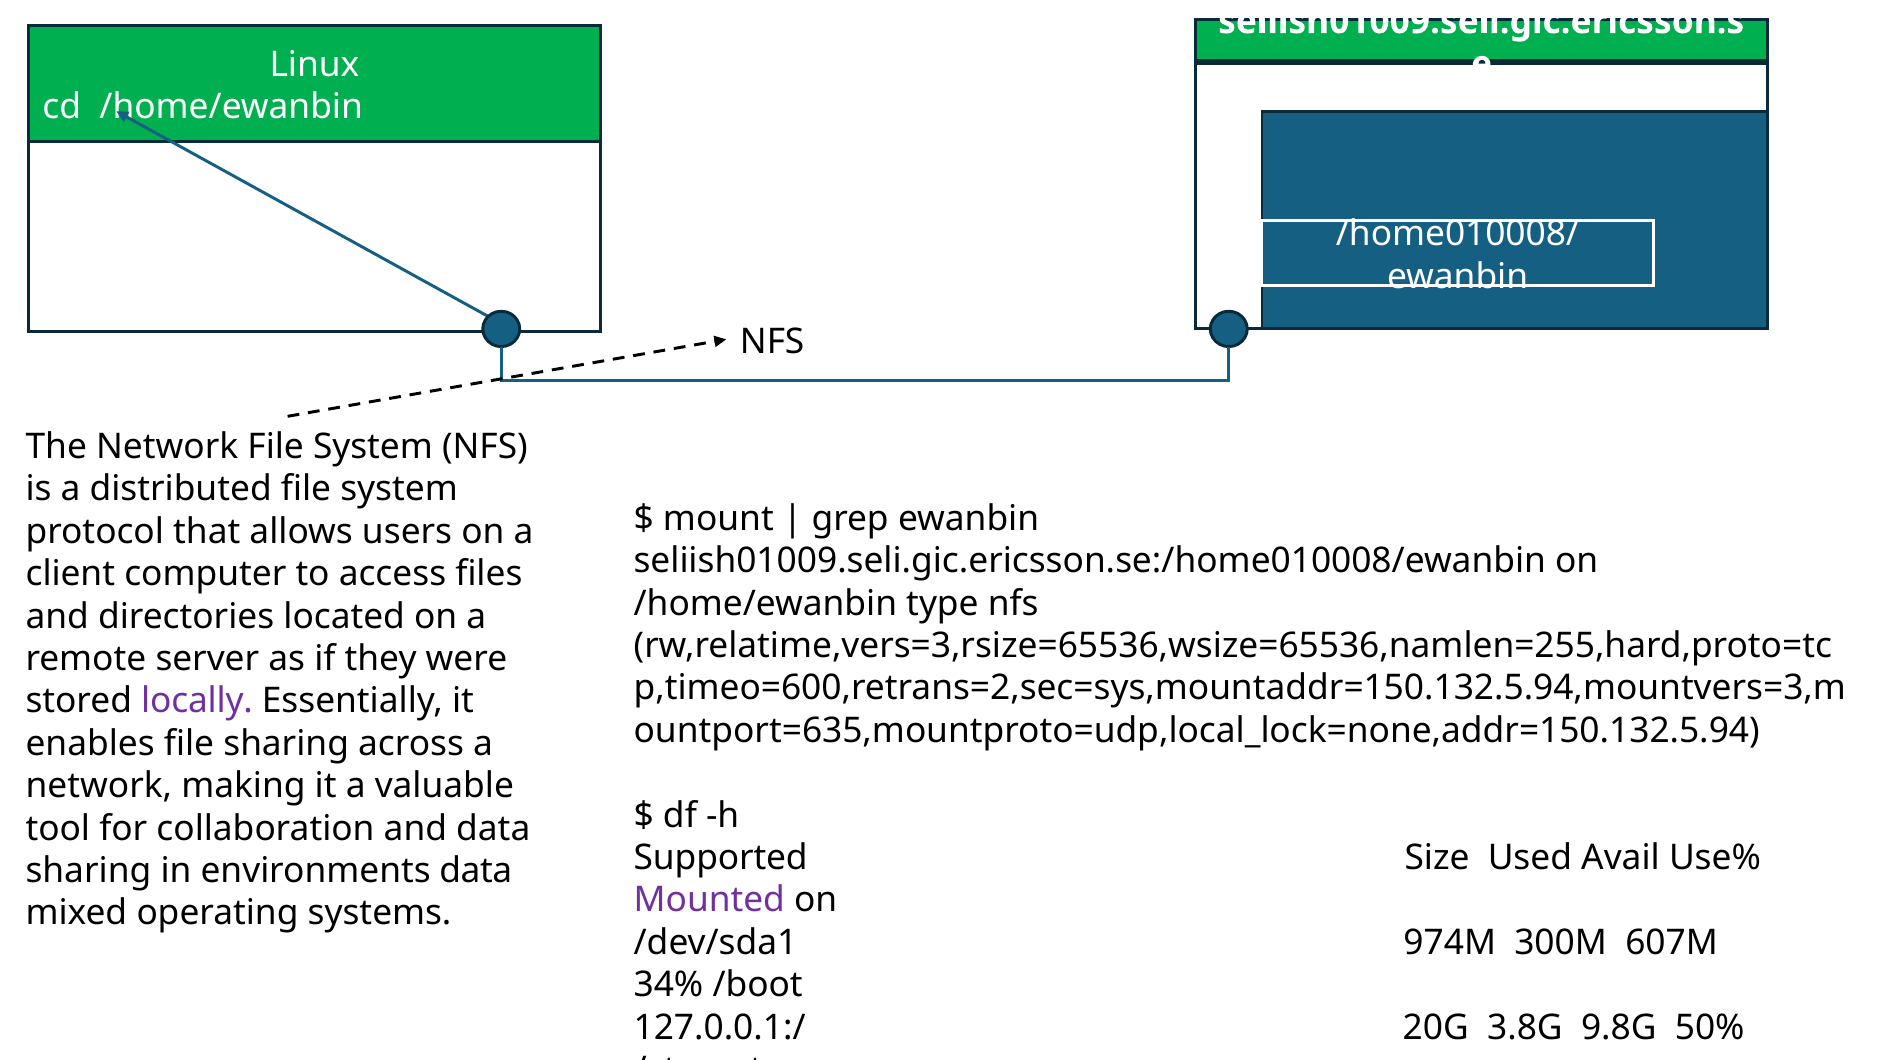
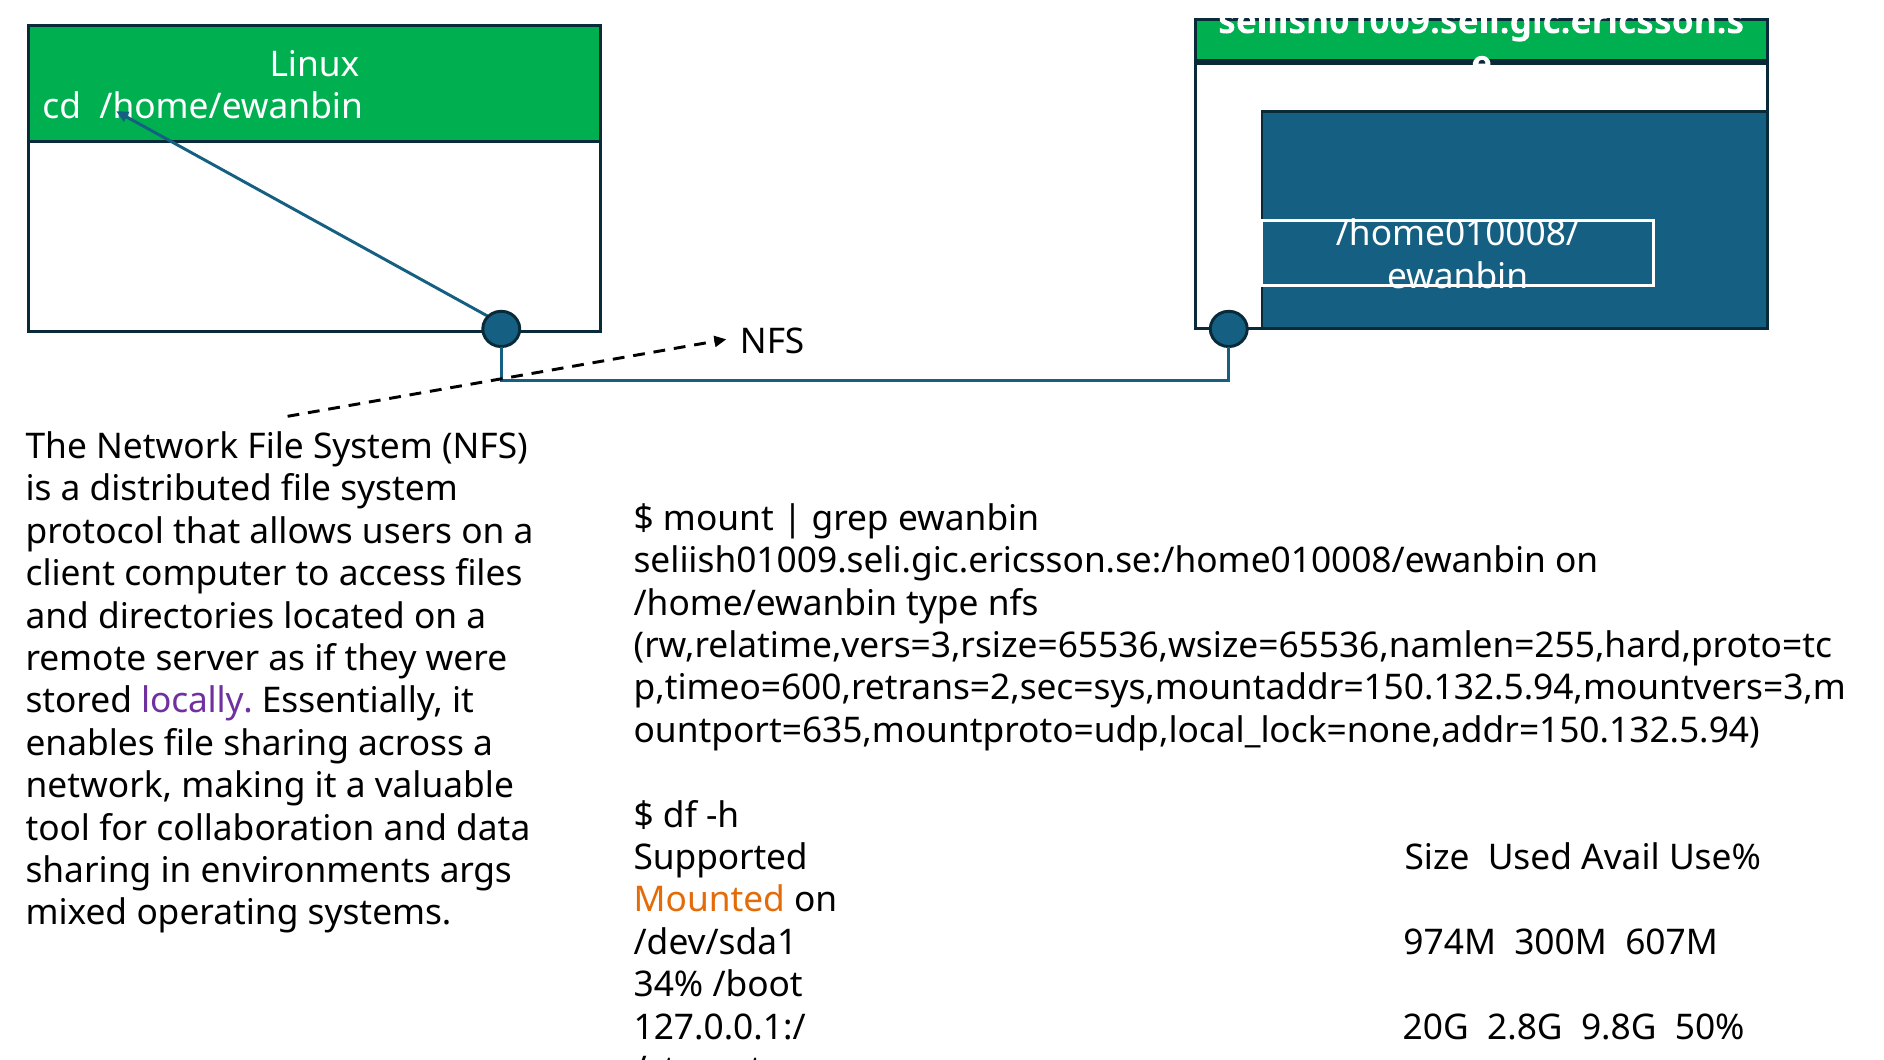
environments data: data -> args (476, 871)
Mounted colour: purple -> orange (709, 900)
3.8G: 3.8G -> 2.8G (1525, 1027)
